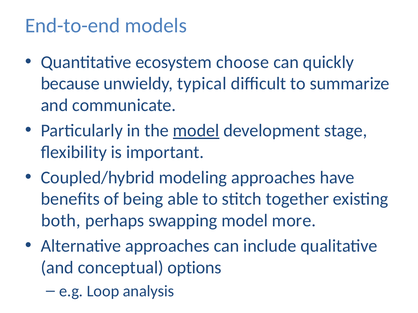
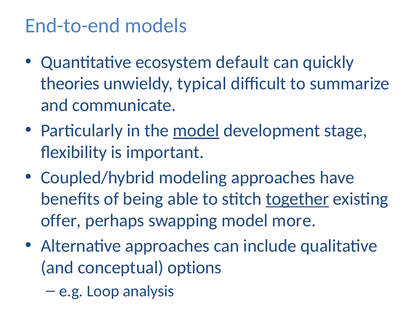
choose: choose -> default (243, 62)
because: because -> theories (70, 84)
together underline: none -> present (297, 199)
both: both -> offer (61, 221)
